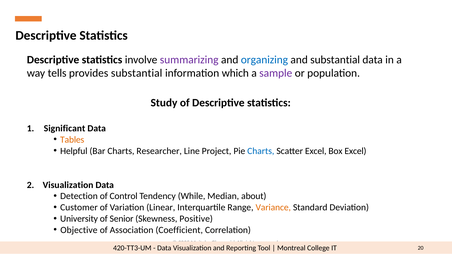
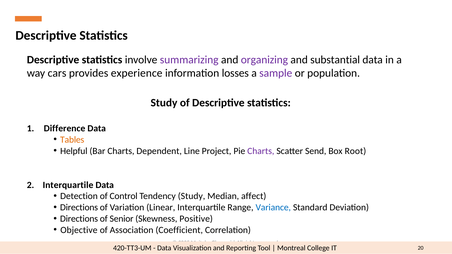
organizing colour: blue -> purple (264, 60)
tells: tells -> cars (57, 73)
provides substantial: substantial -> experience (137, 73)
which: which -> losses (235, 73)
Significant: Significant -> Difference (65, 129)
Researcher: Researcher -> Dependent (159, 151)
Charts colour: blue -> purple (261, 151)
Scatter Excel: Excel -> Send (316, 151)
Box Excel: Excel -> Root (355, 151)
2 Visualization: Visualization -> Interquartile (68, 185)
Tendency While: While -> Study (192, 196)
about: about -> affect (254, 196)
Customer: Customer -> Directions (79, 208)
Variance colour: orange -> blue (273, 208)
University: University -> Directions (79, 219)
